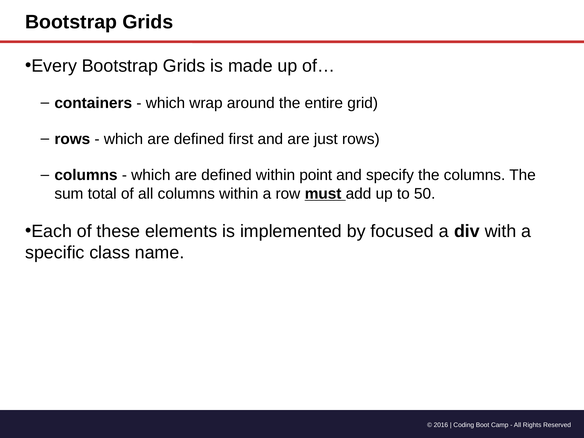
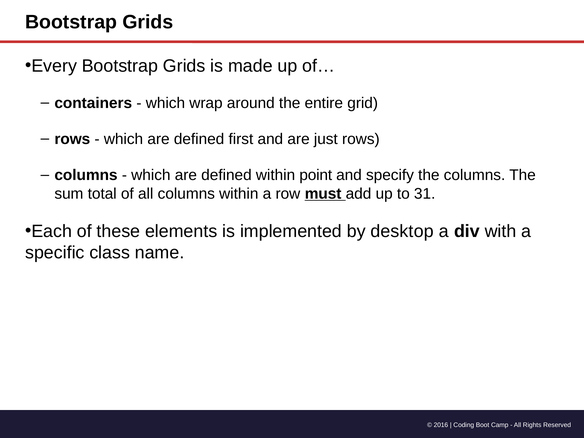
50: 50 -> 31 (425, 194)
focused: focused -> desktop (402, 231)
